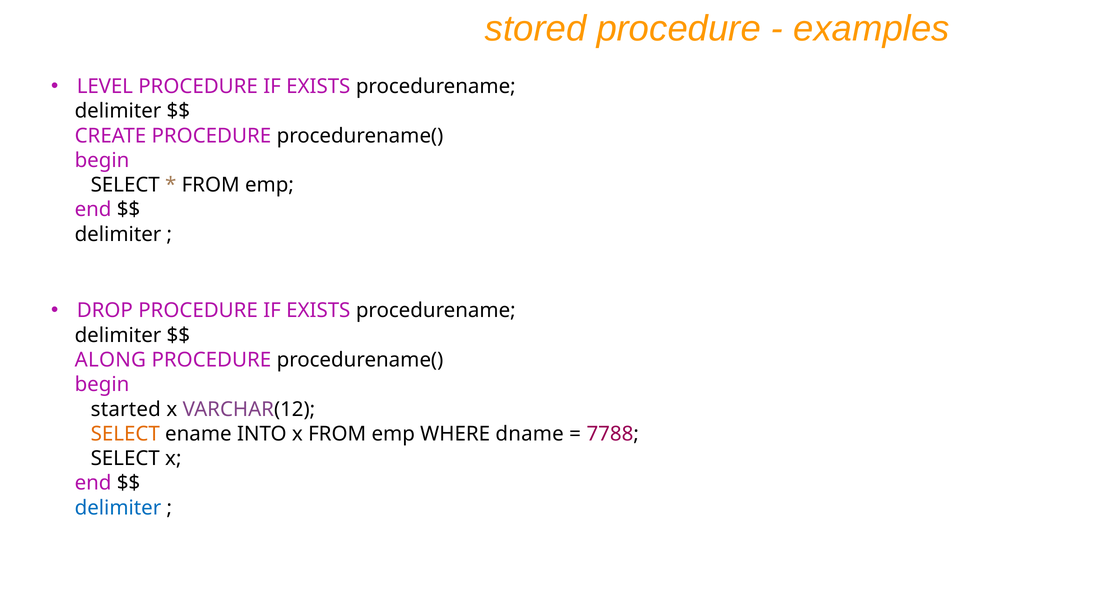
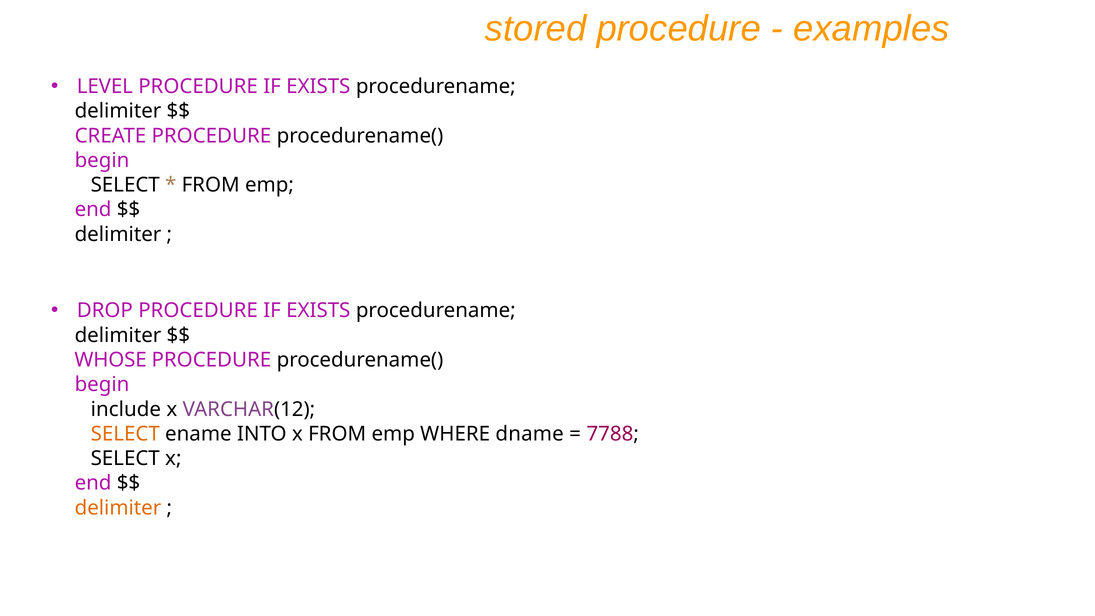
ALONG: ALONG -> WHOSE (111, 360)
started: started -> include (126, 409)
delimiter colour: blue -> orange (118, 508)
